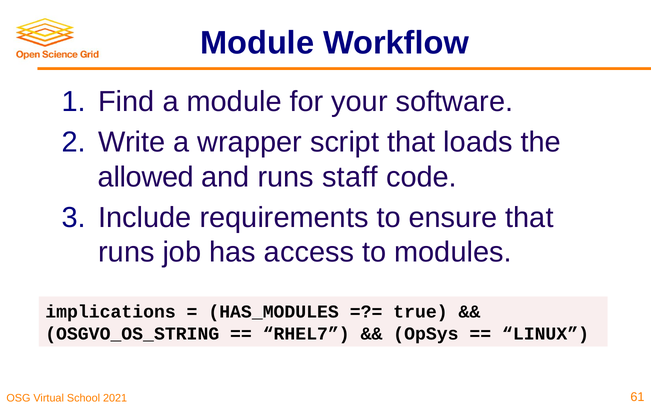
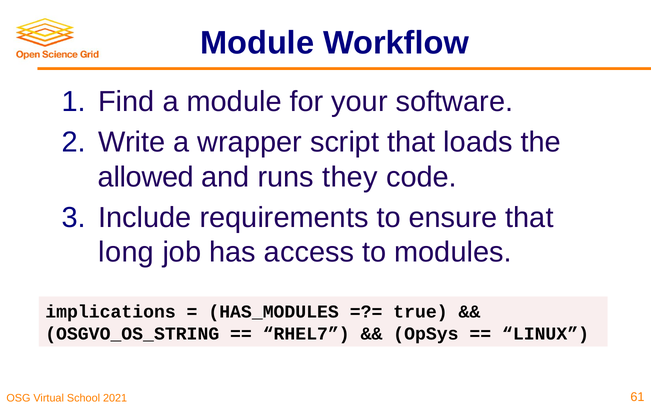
staff: staff -> they (350, 177)
runs: runs -> long (126, 252)
